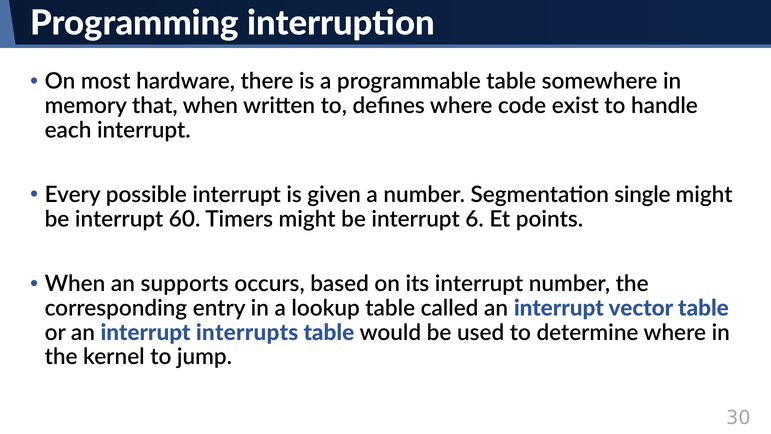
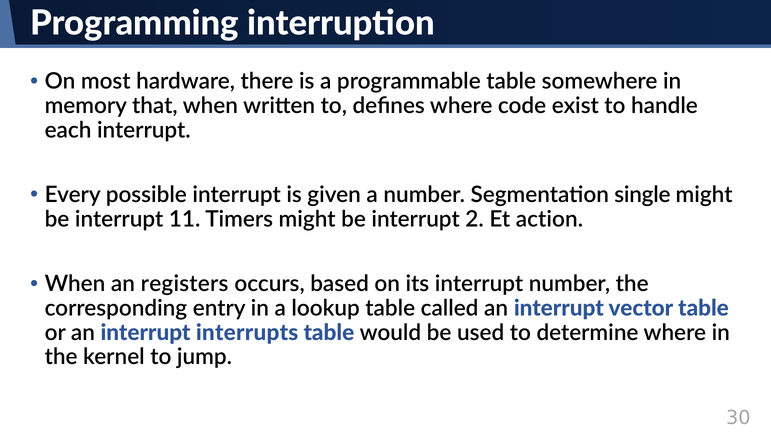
60: 60 -> 11 (185, 219)
6: 6 -> 2 (475, 219)
points: points -> action (549, 219)
supports: supports -> registers (185, 284)
